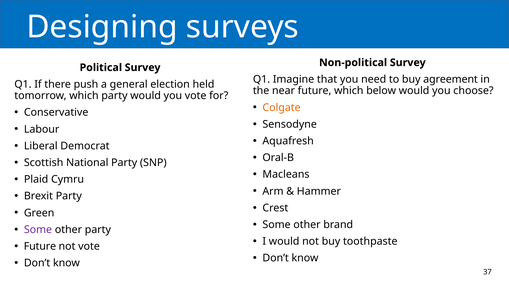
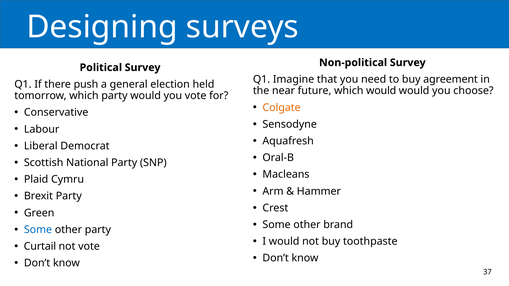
which below: below -> would (381, 91)
Some colour: purple -> blue (38, 230)
Future: Future -> Curtail (40, 247)
